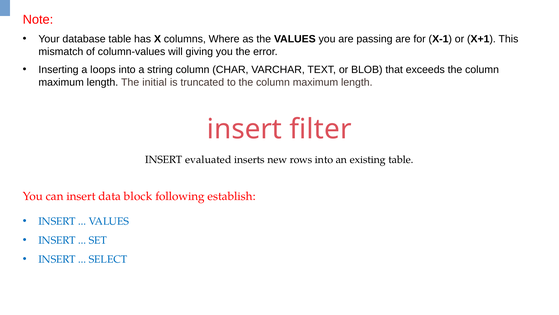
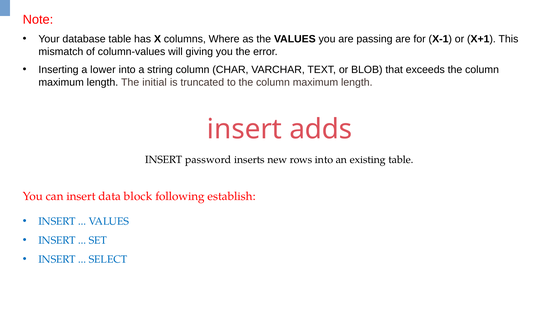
loops: loops -> lower (103, 70)
filter: filter -> adds (321, 129)
evaluated: evaluated -> password (208, 159)
